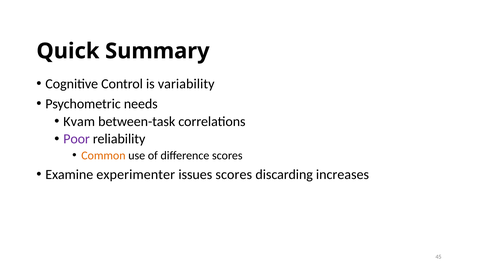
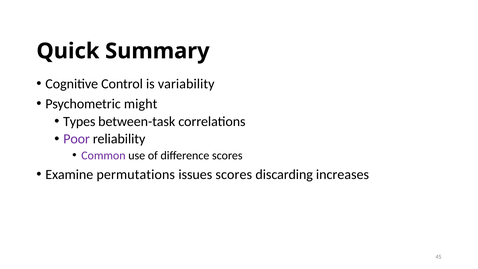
needs: needs -> might (141, 104)
Kvam: Kvam -> Types (79, 121)
Common colour: orange -> purple (103, 155)
experimenter: experimenter -> permutations (136, 174)
